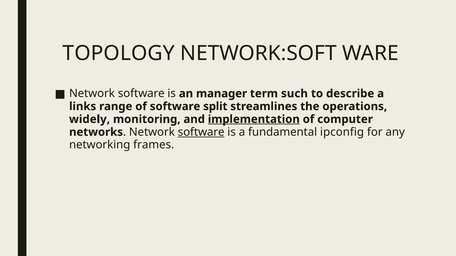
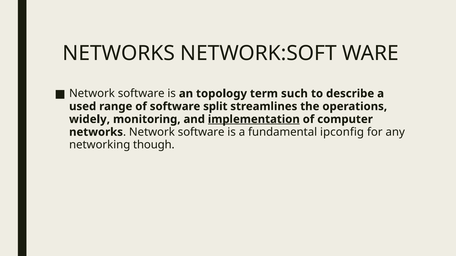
TOPOLOGY: TOPOLOGY -> NETWORKS (119, 53)
manager: manager -> topology (222, 94)
links: links -> used (83, 107)
software underline: present -> none (201, 132)
frames: frames -> though (154, 145)
